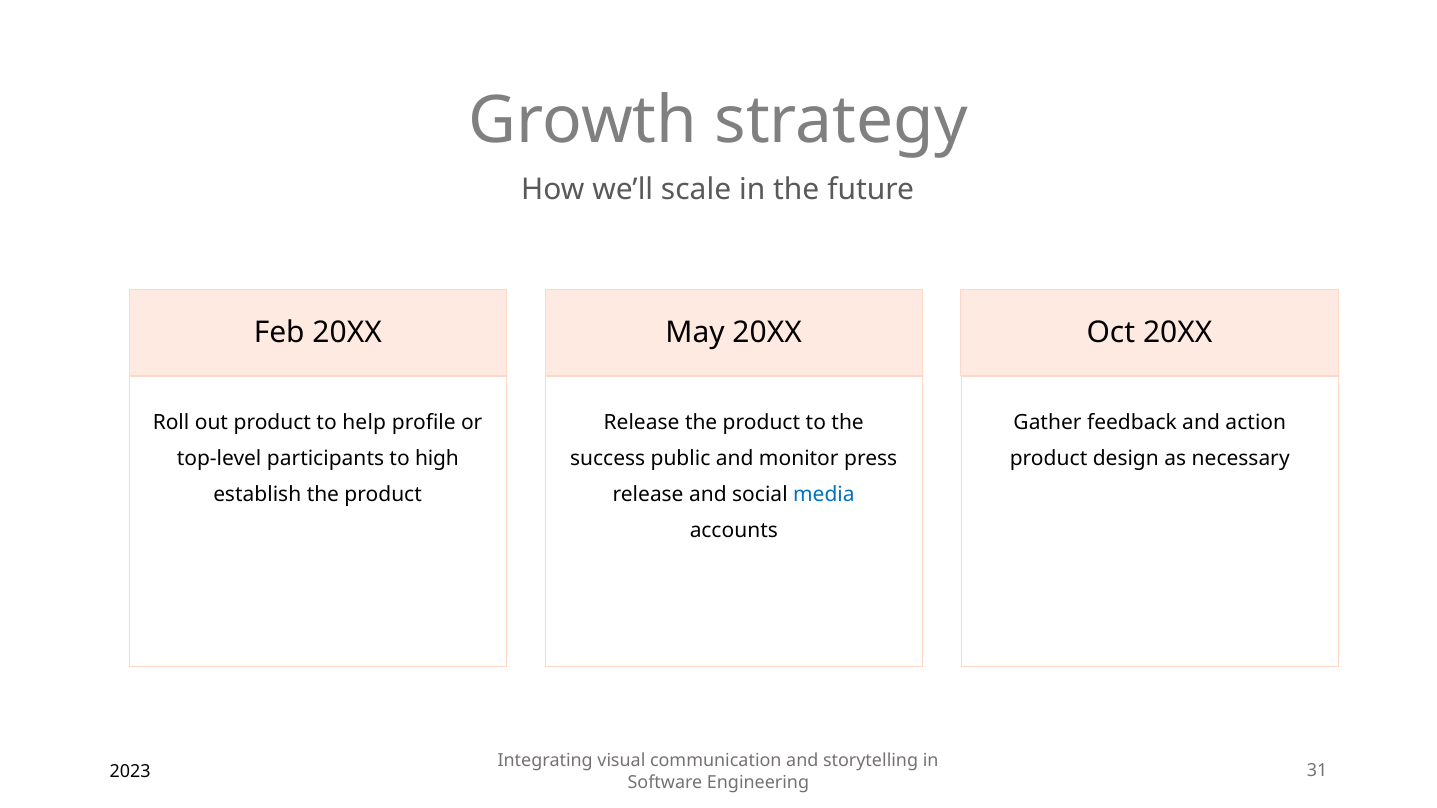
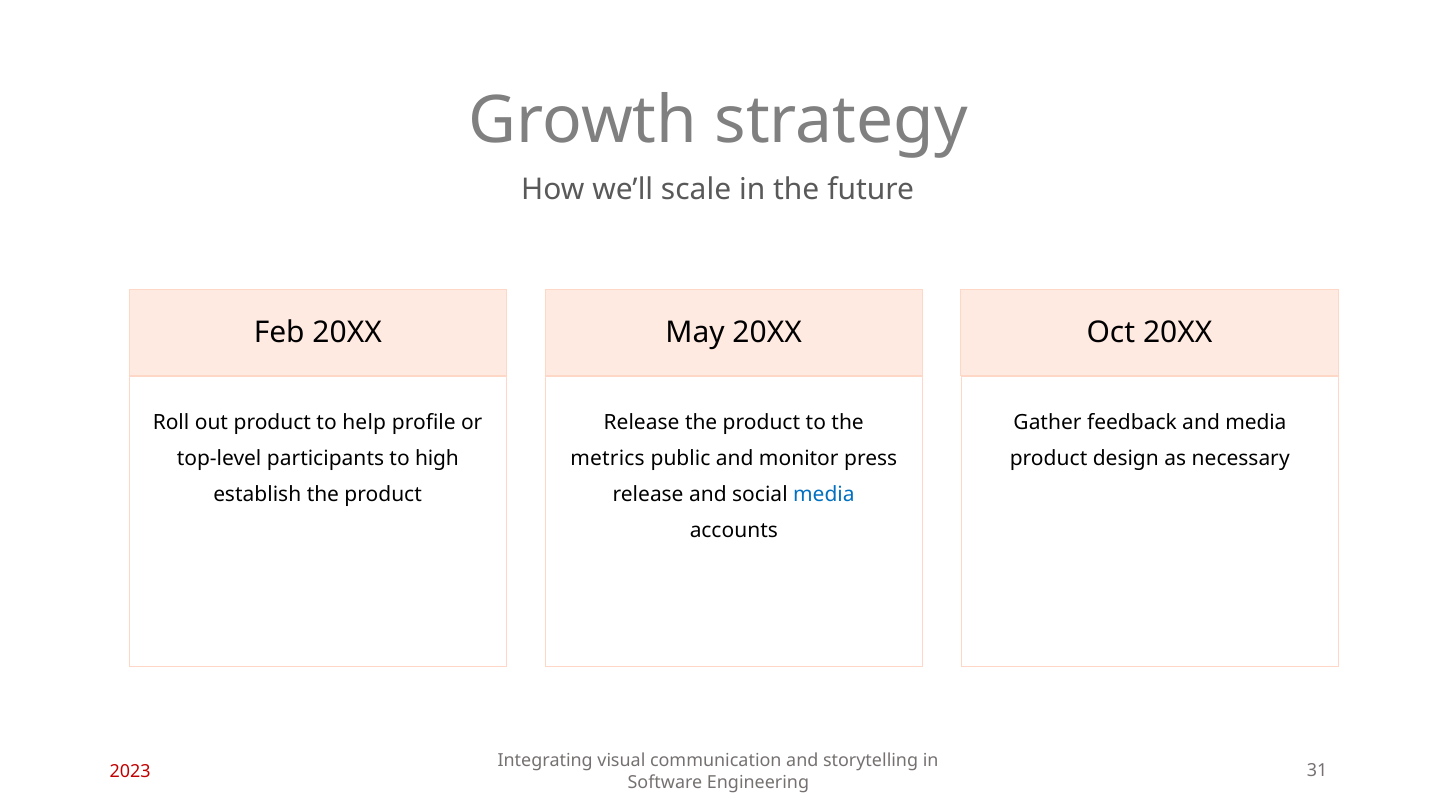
and action: action -> media (1256, 423)
success: success -> metrics (608, 458)
2023 colour: black -> red (130, 772)
